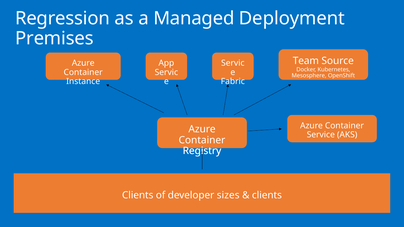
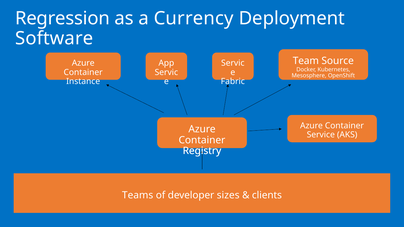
Managed: Managed -> Currency (194, 18)
Premises: Premises -> Software (54, 38)
Clients: Clients -> Teams (138, 195)
